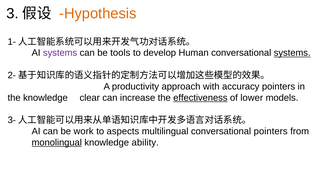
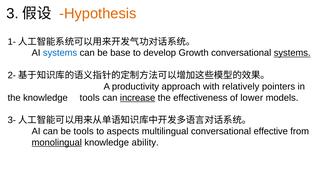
systems colour: purple -> blue (60, 53)
tools: tools -> base (120, 53)
Human: Human -> Growth (194, 53)
accuracy: accuracy -> relatively (241, 87)
knowledge clear: clear -> tools (90, 98)
increase underline: none -> present (138, 98)
effectiveness underline: present -> none (200, 98)
be work: work -> tools (84, 131)
conversational pointers: pointers -> effective (271, 131)
